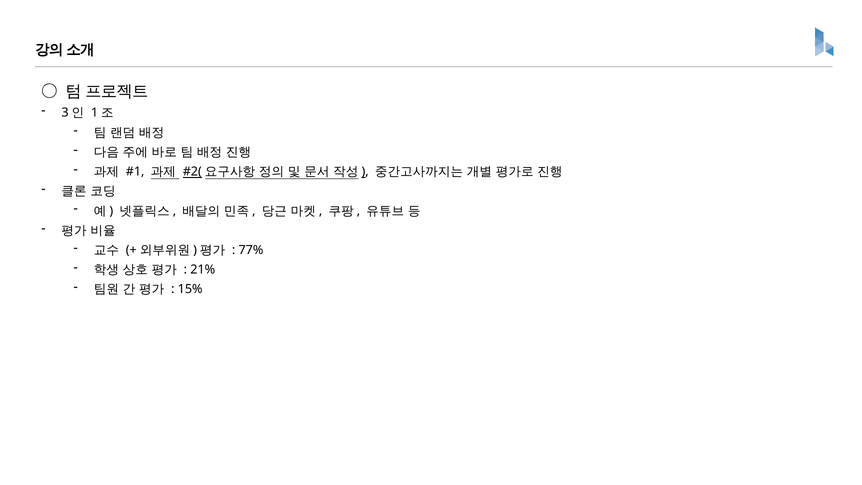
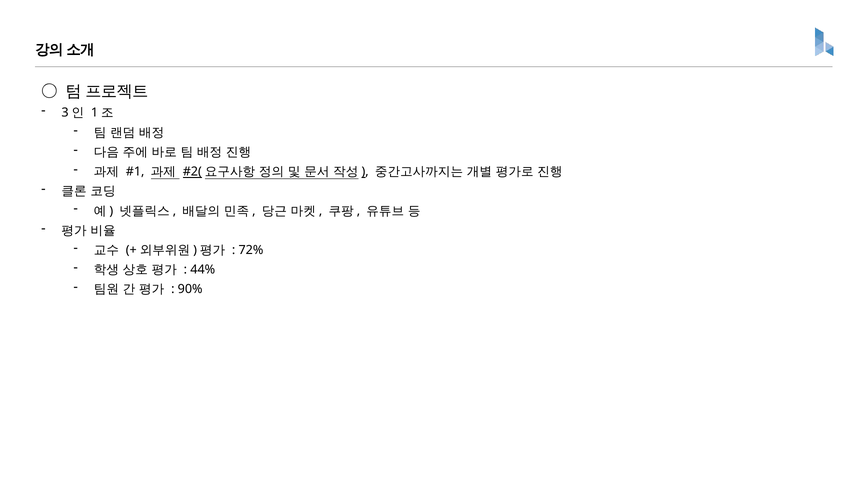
77%: 77% -> 72% (251, 250)
21%: 21% -> 44% (203, 270)
15%: 15% -> 90% (190, 289)
